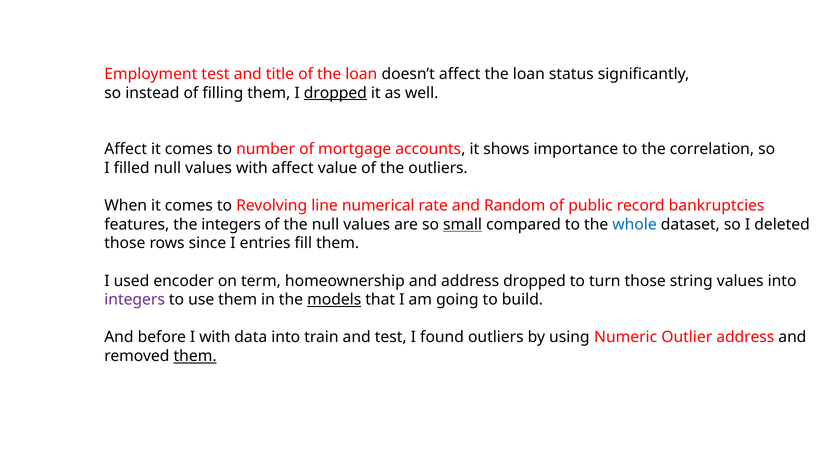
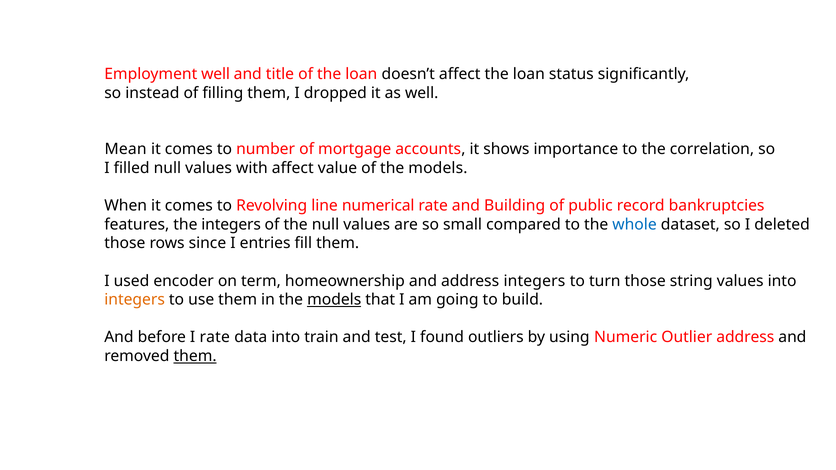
Employment test: test -> well (216, 74)
dropped underline: present -> none (335, 93)
Affect: Affect -> Mean (126, 149)
of the outliers: outliers -> models (438, 168)
Random: Random -> Building (515, 206)
small underline: present -> none (463, 225)
address dropped: dropped -> integers (534, 281)
integers colour: purple -> orange (135, 300)
I with: with -> rate (215, 338)
